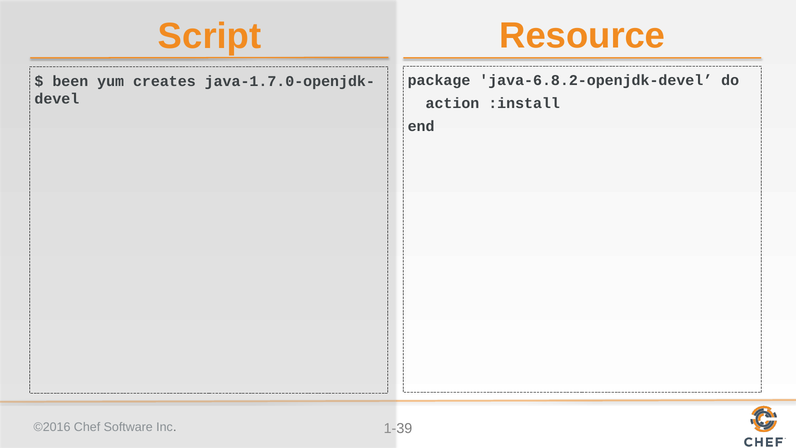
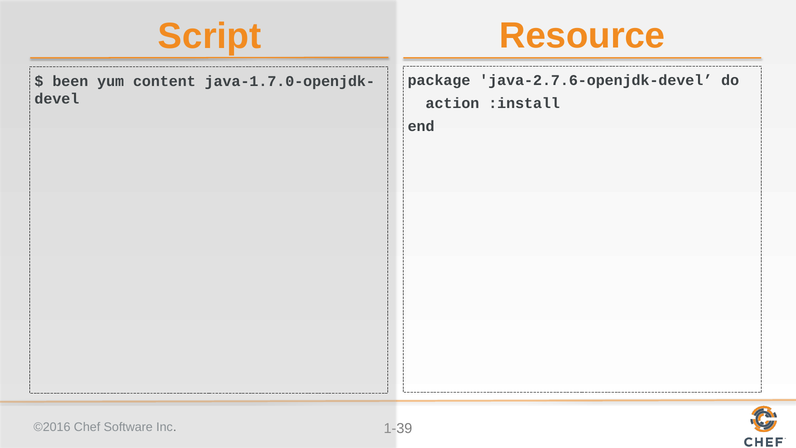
java-6.8.2-openjdk-devel: java-6.8.2-openjdk-devel -> java-2.7.6-openjdk-devel (596, 80)
creates: creates -> content (164, 81)
